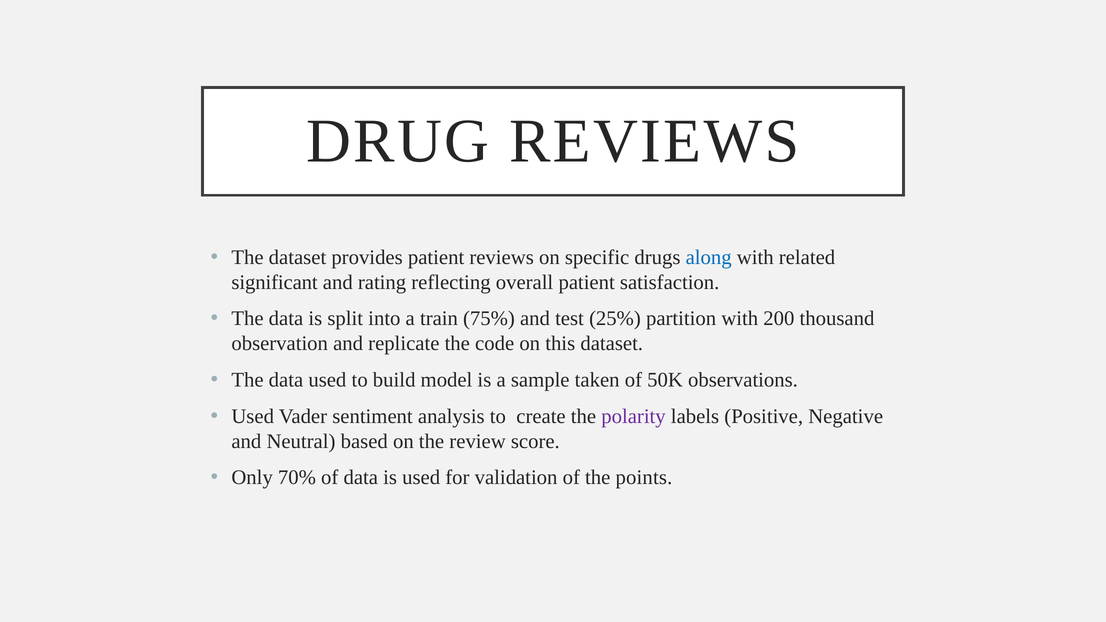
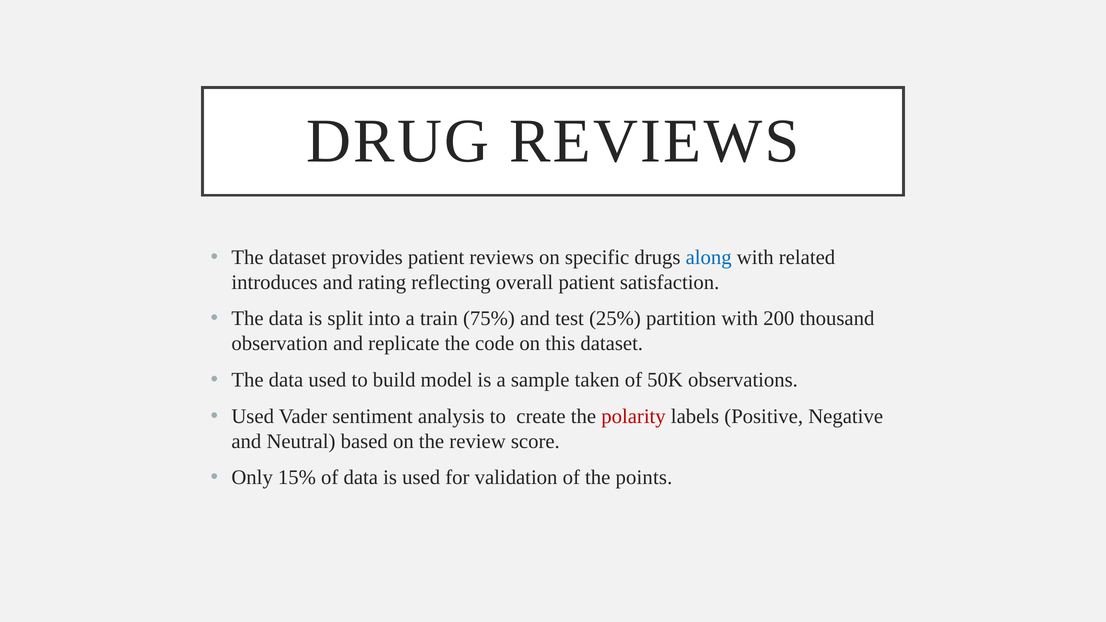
significant: significant -> introduces (275, 282)
polarity colour: purple -> red (634, 416)
70%: 70% -> 15% (297, 478)
